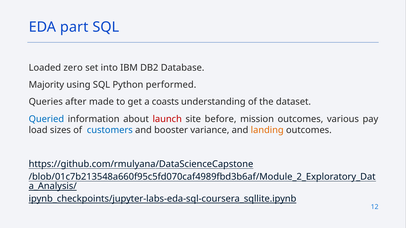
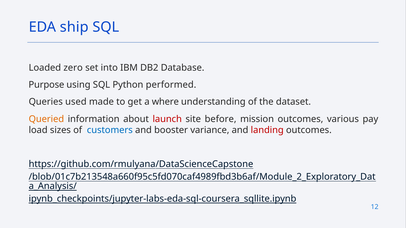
part: part -> ship (74, 27)
Majority: Majority -> Purpose (46, 85)
after: after -> used (76, 102)
coasts: coasts -> where (165, 102)
Queried colour: blue -> orange (46, 119)
landing colour: orange -> red (267, 130)
